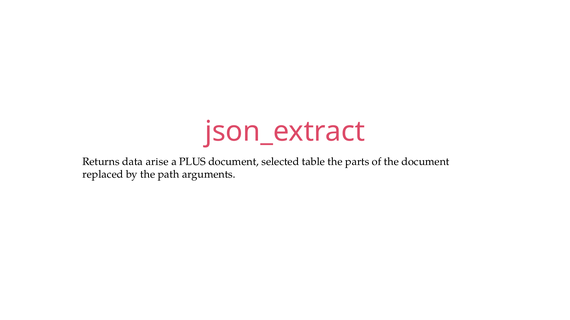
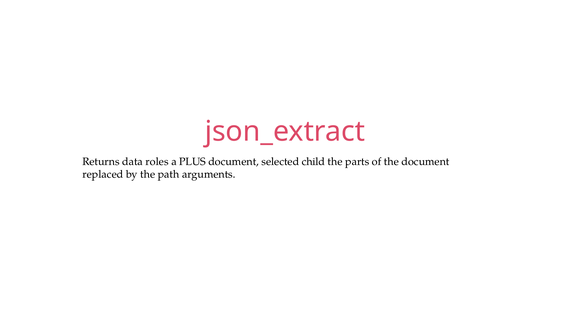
arise: arise -> roles (157, 162)
table: table -> child (314, 162)
